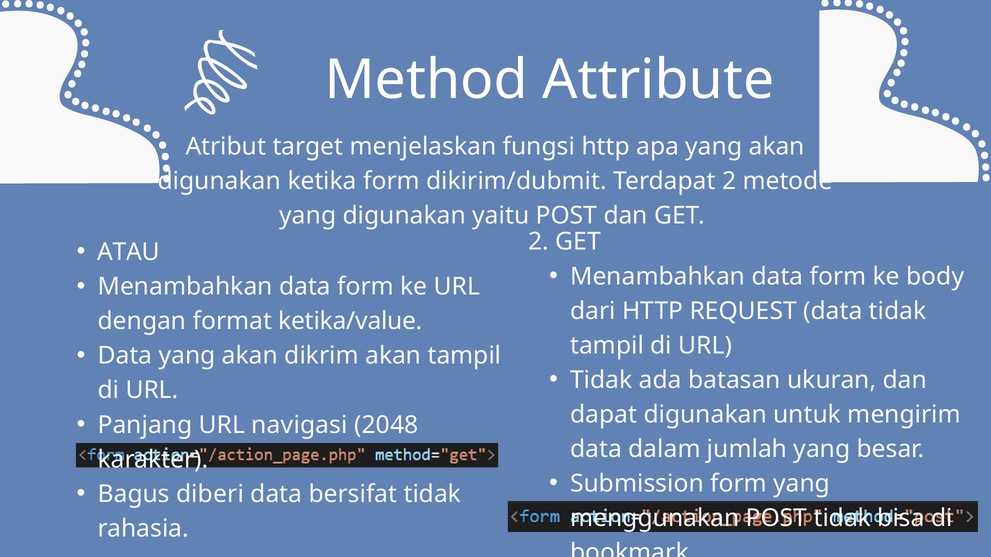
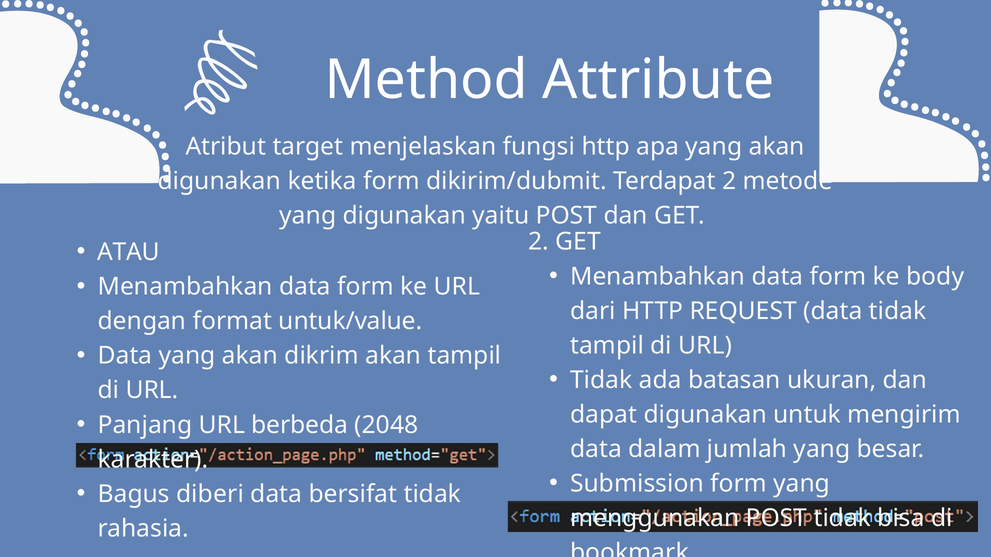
ketika/value: ketika/value -> untuk/value (350, 322)
navigasi: navigasi -> berbeda (300, 425)
